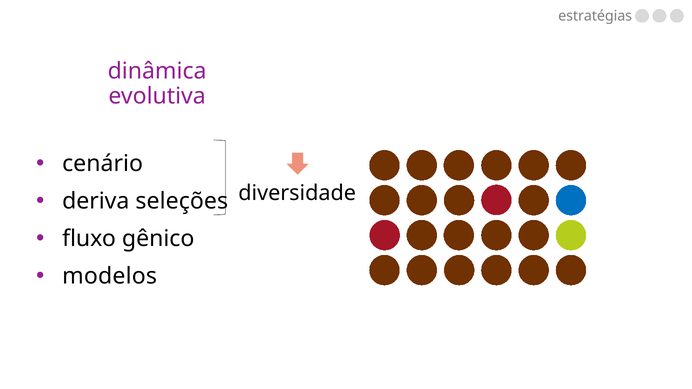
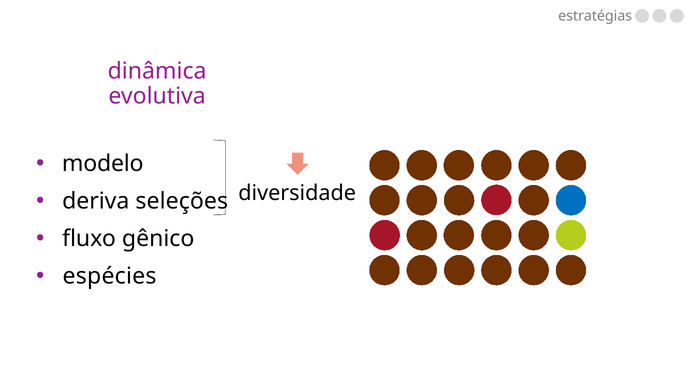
cenário: cenário -> modelo (103, 164)
modelos: modelos -> espécies (110, 276)
